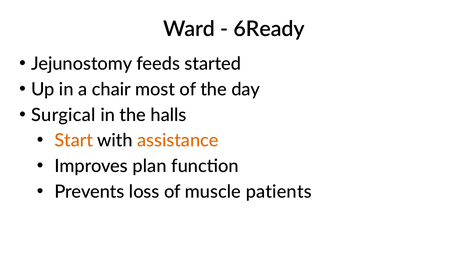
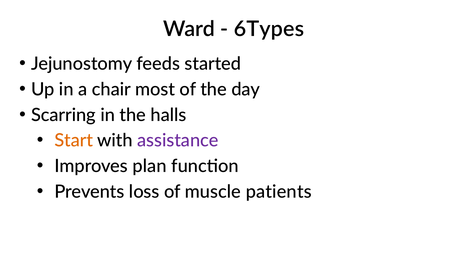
6Ready: 6Ready -> 6Types (269, 29)
Surgical: Surgical -> Scarring (63, 115)
assistance colour: orange -> purple (178, 140)
